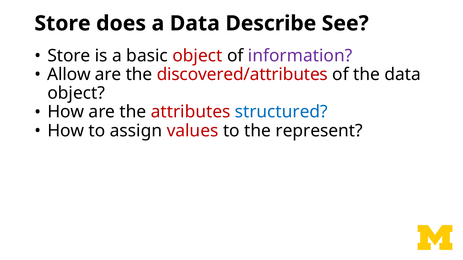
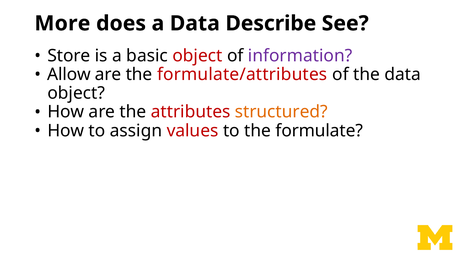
Store: Store -> More (62, 23)
discovered/attributes: discovered/attributes -> formulate/attributes (242, 75)
structured colour: blue -> orange (281, 112)
represent: represent -> formulate (319, 131)
